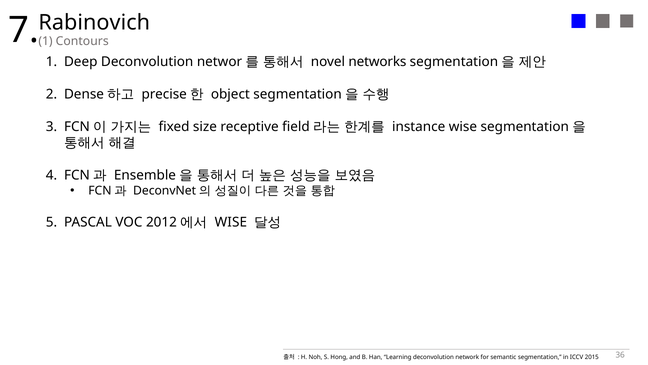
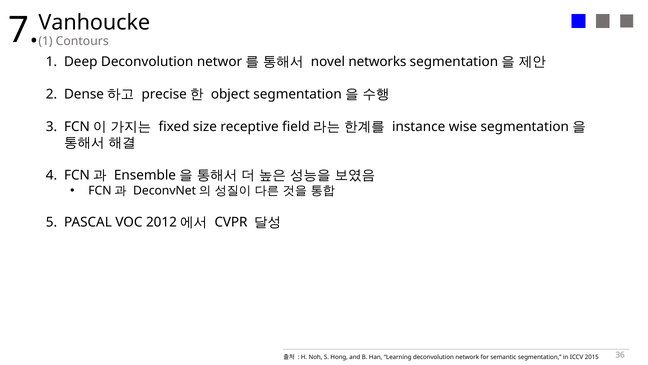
Rabinovich: Rabinovich -> Vanhoucke (94, 22)
WISE: WISE -> CVPR (231, 222)
